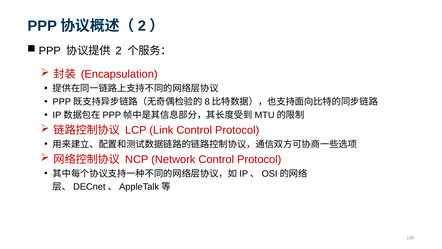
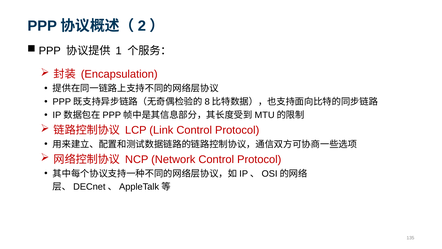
2: 2 -> 1 (119, 51)
